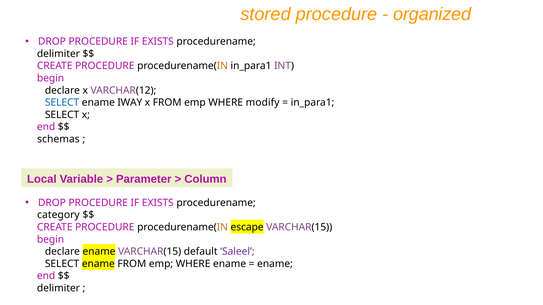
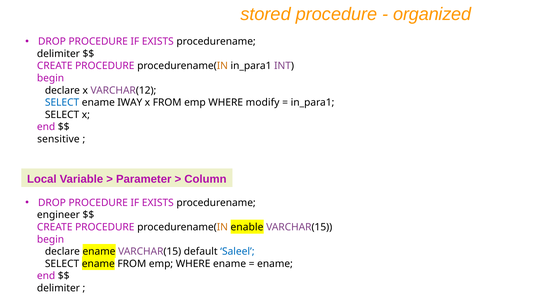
schemas: schemas -> sensitive (58, 139)
category: category -> engineer (58, 215)
escape: escape -> enable (247, 227)
Saleel colour: purple -> blue (237, 252)
